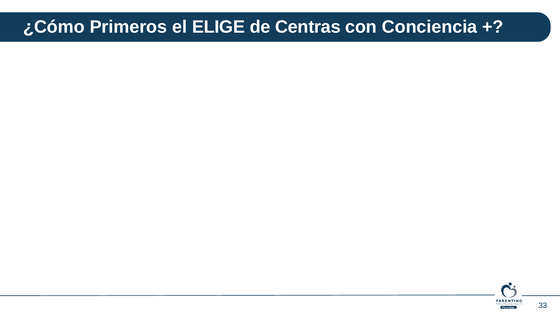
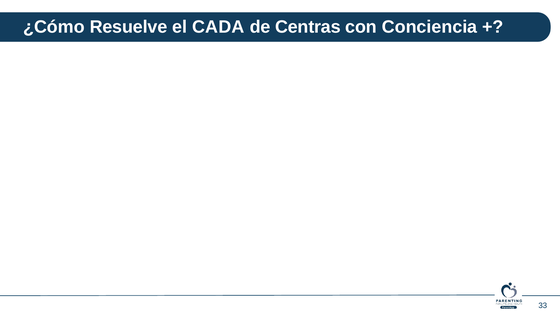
Primeros: Primeros -> Resuelve (128, 27)
ELIGE: ELIGE -> CADA (218, 27)
